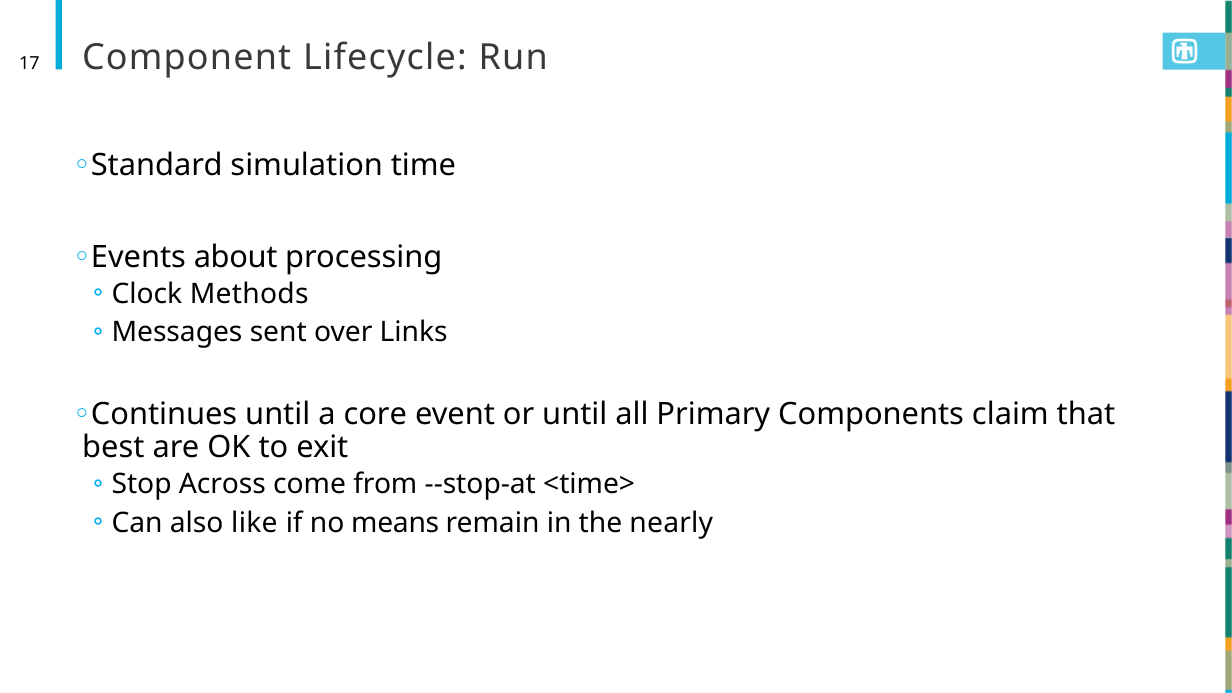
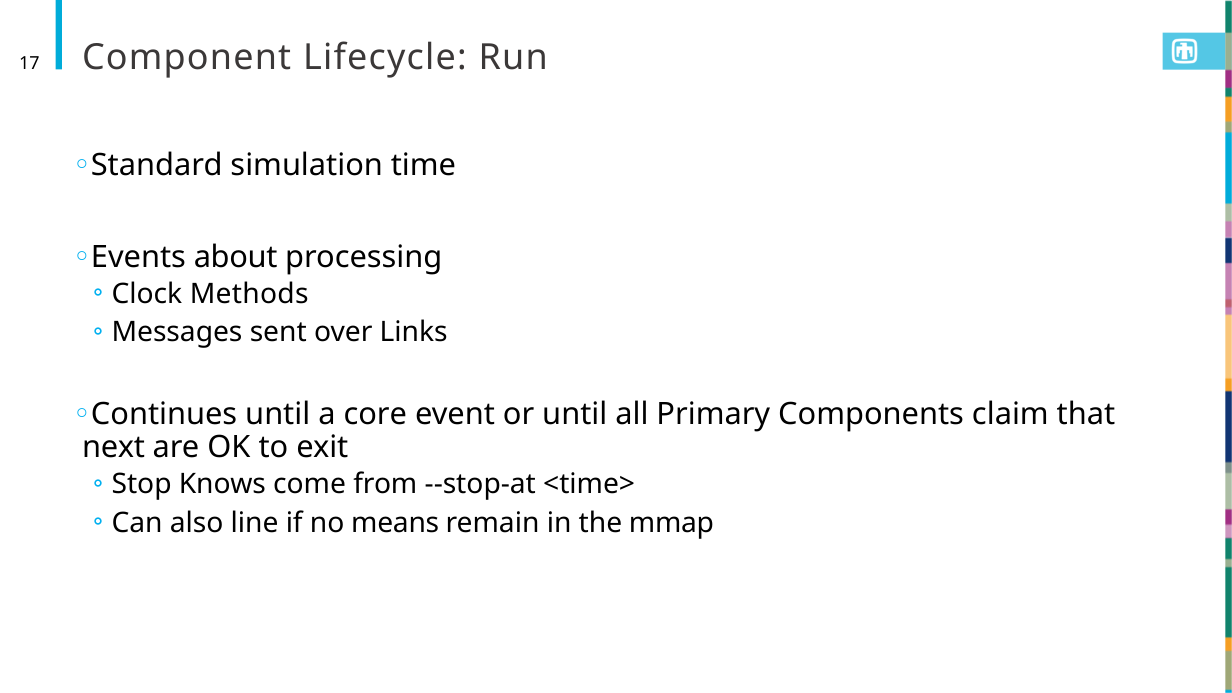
best: best -> next (113, 448)
Across: Across -> Knows (222, 485)
like: like -> line (255, 523)
nearly: nearly -> mmap (672, 523)
